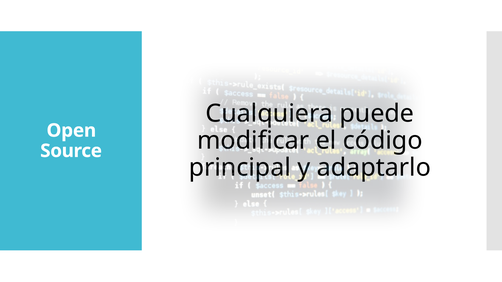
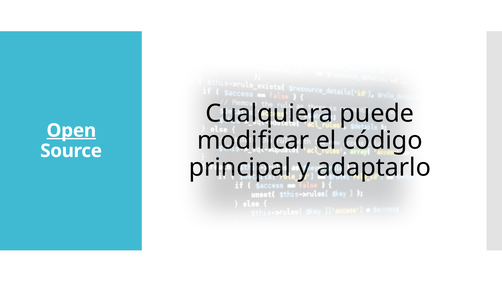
Open underline: none -> present (71, 131)
